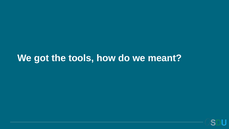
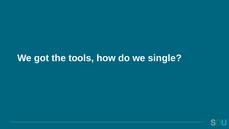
meant: meant -> single (165, 58)
